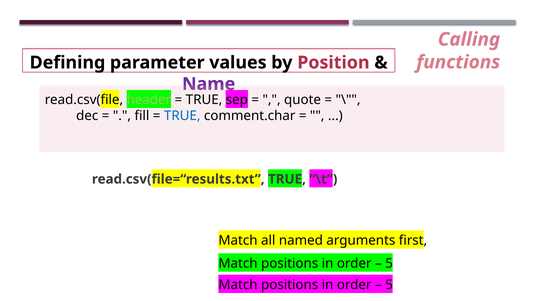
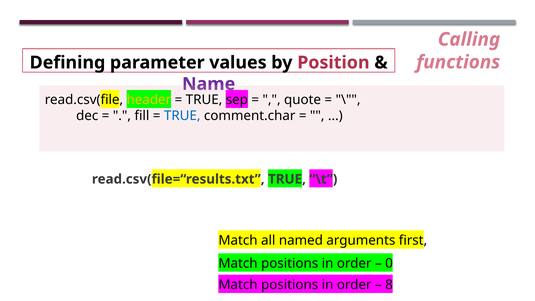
header colour: light green -> yellow (149, 100)
5: 5 -> 0 (389, 263)
5: 5 -> 8 (389, 285)
